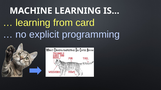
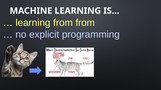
from card: card -> from (85, 23)
